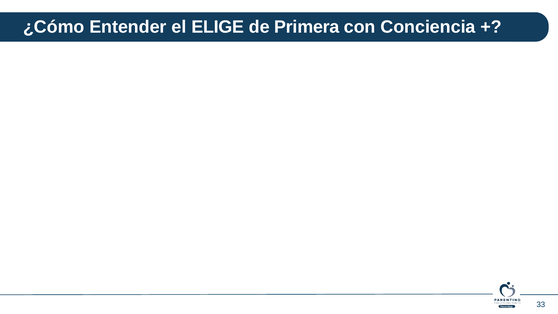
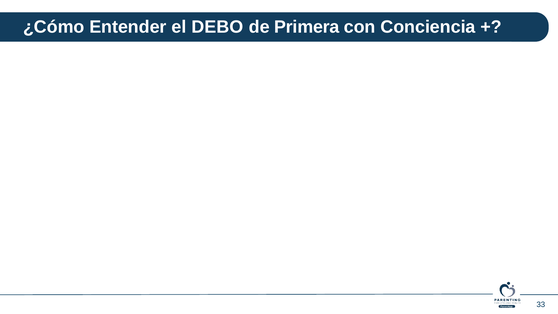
ELIGE: ELIGE -> DEBO (218, 27)
